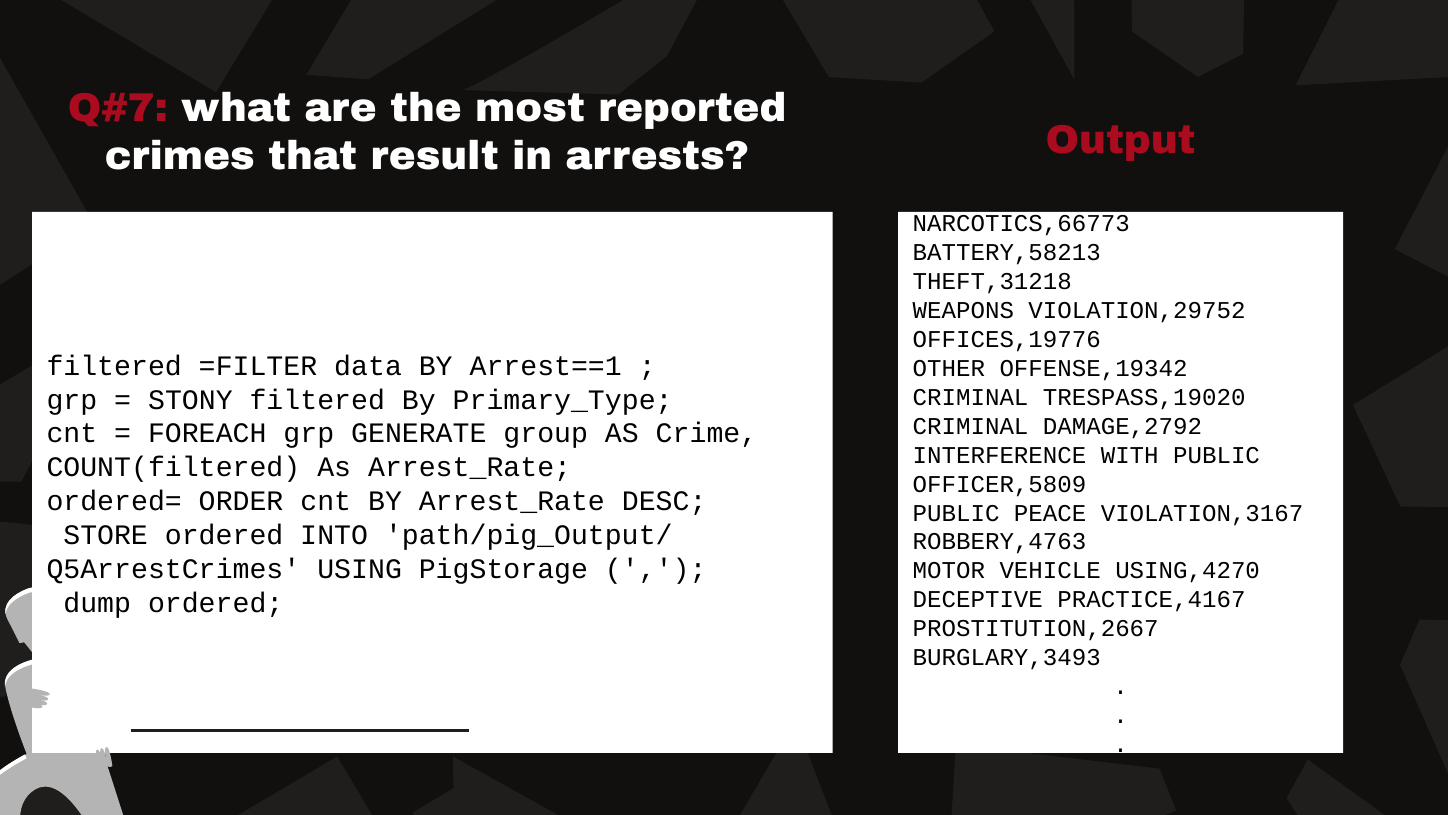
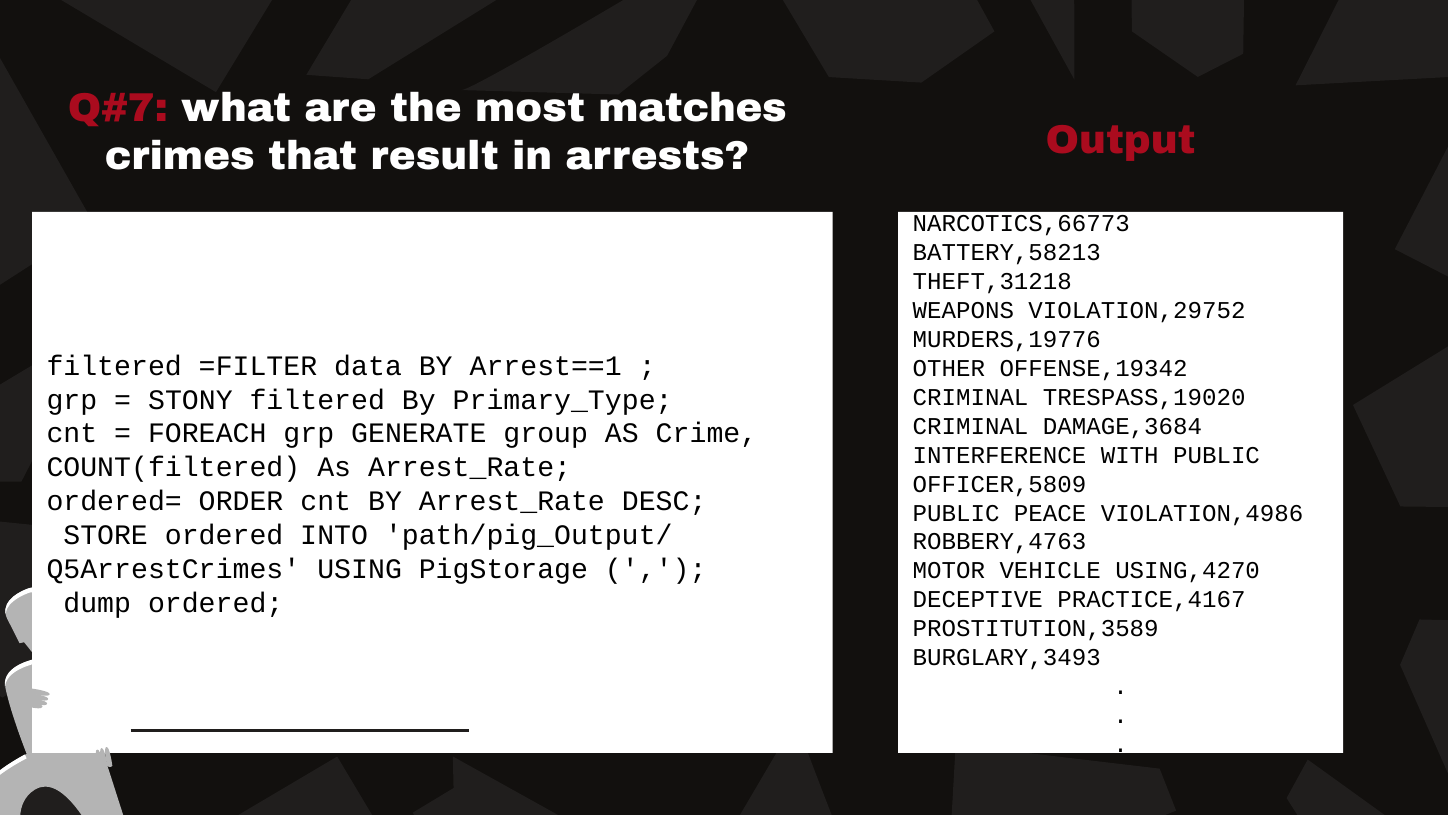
reported: reported -> matches (693, 108)
OFFICES,19776: OFFICES,19776 -> MURDERS,19776 (1007, 339)
DAMAGE,2792: DAMAGE,2792 -> DAMAGE,3684 (1122, 426)
VIOLATION,3167: VIOLATION,3167 -> VIOLATION,4986 (1202, 513)
PROSTITUTION,2667: PROSTITUTION,2667 -> PROSTITUTION,3589 (1036, 629)
